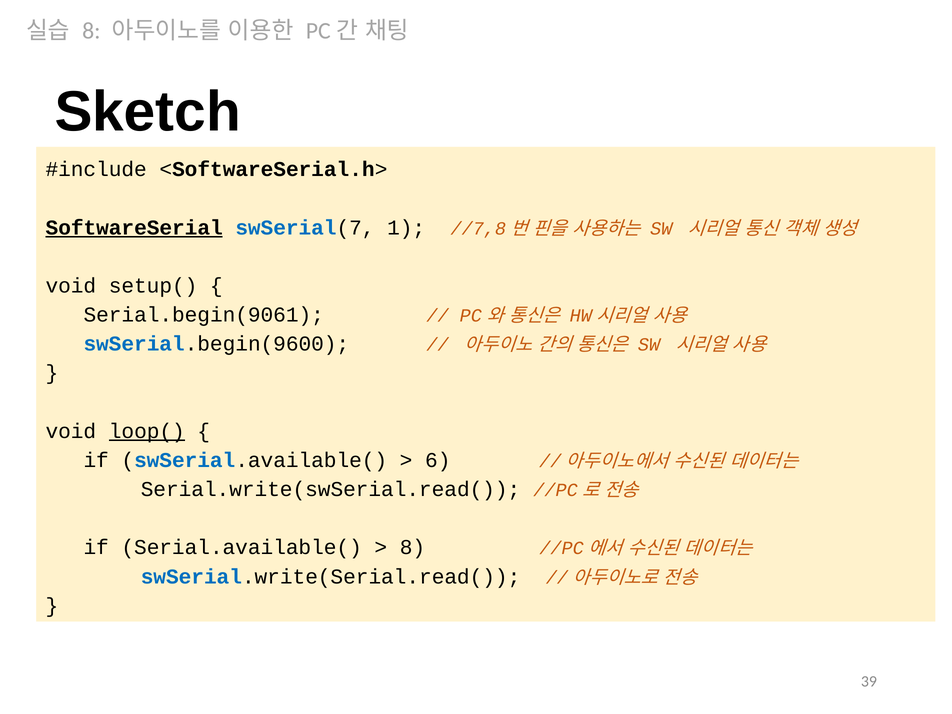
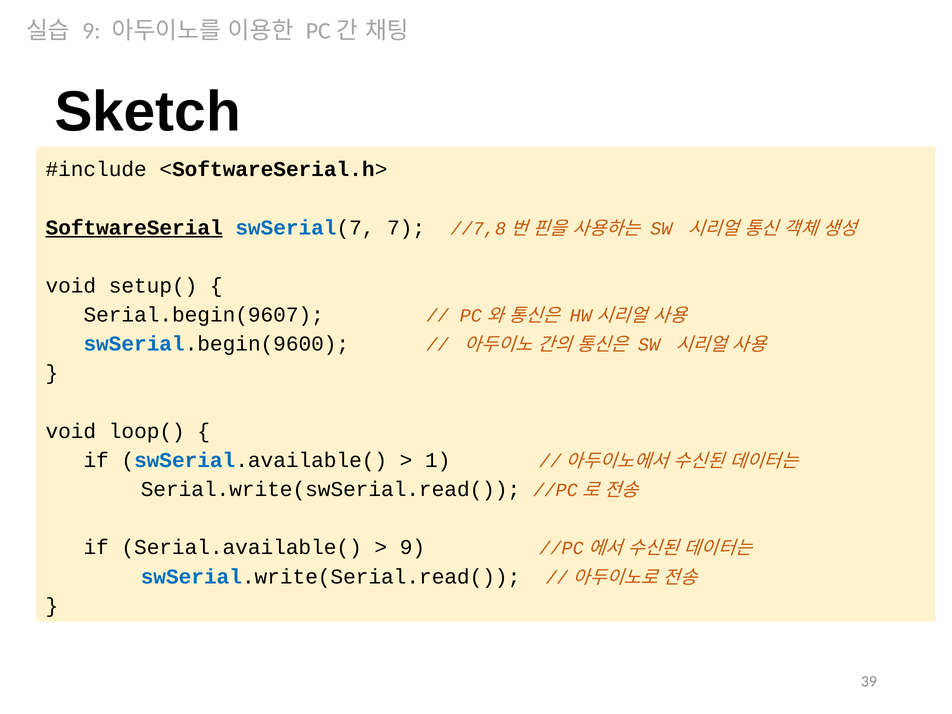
8: 8 -> 9 (91, 31)
1: 1 -> 7 (406, 228)
Serial.begin(9061: Serial.begin(9061 -> Serial.begin(9607 (204, 315)
loop( underline: present -> none (147, 431)
6: 6 -> 1 (438, 460)
8: 8 -> 9 (412, 548)
